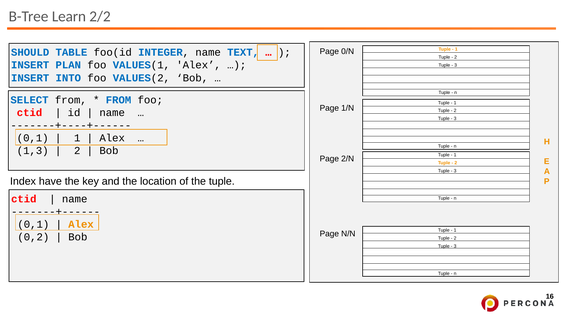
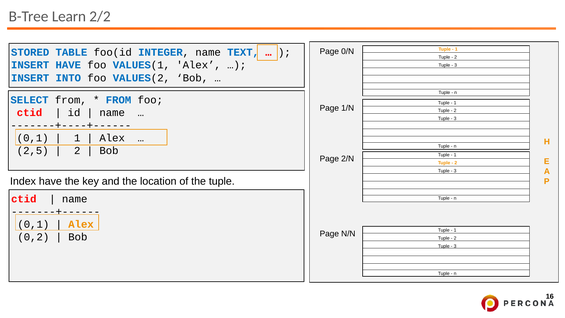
SHOULD: SHOULD -> STORED (30, 52)
INSERT PLAN: PLAN -> HAVE (68, 65)
1,3: 1,3 -> 2,5 (33, 151)
